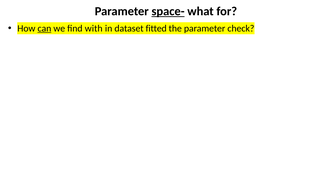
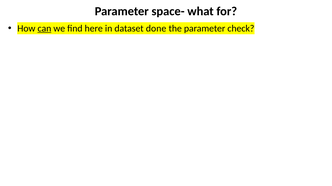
space- underline: present -> none (168, 11)
with: with -> here (94, 28)
fitted: fitted -> done (156, 28)
